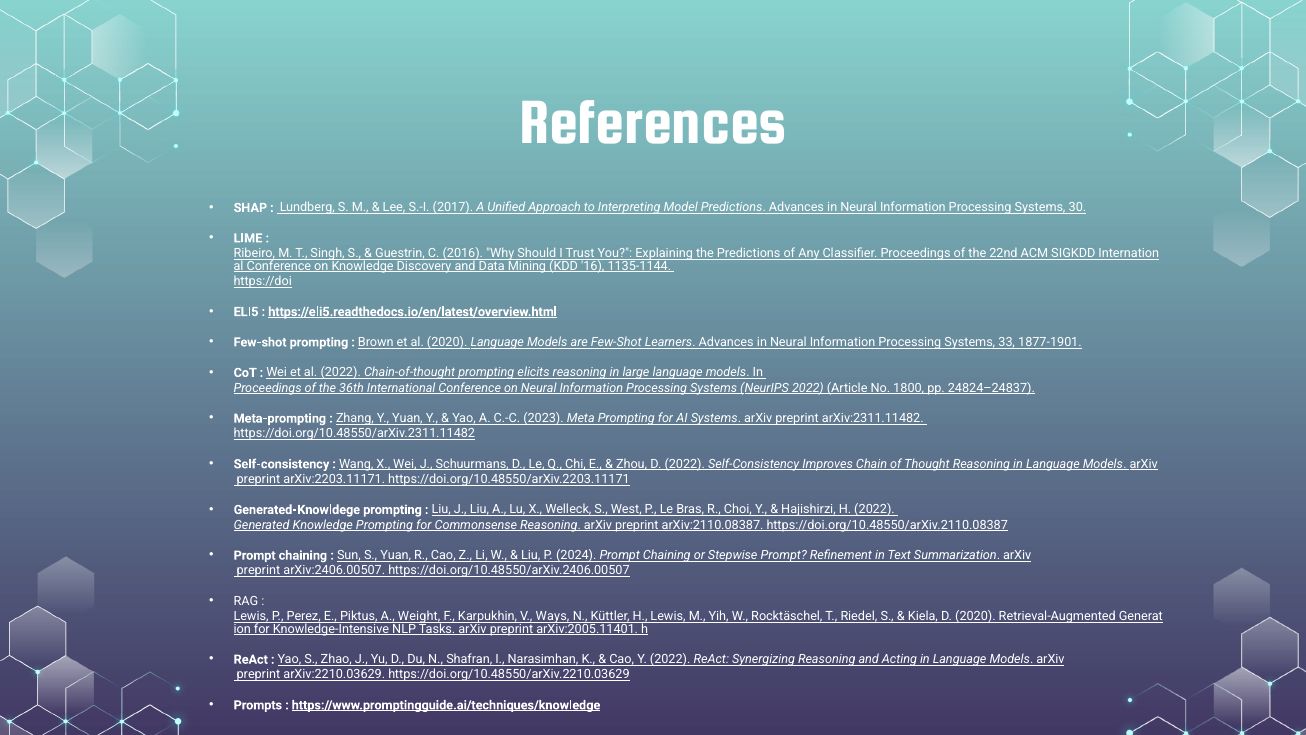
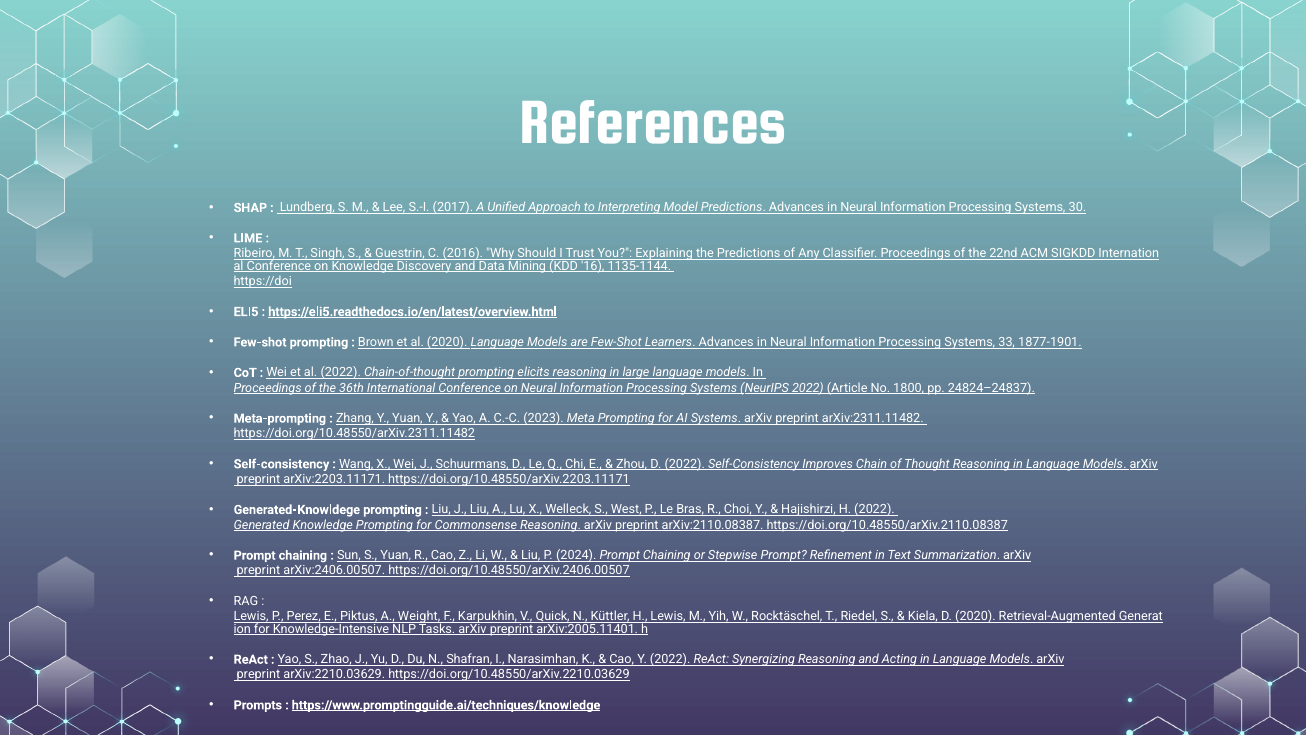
Ways: Ways -> Quick (553, 616)
